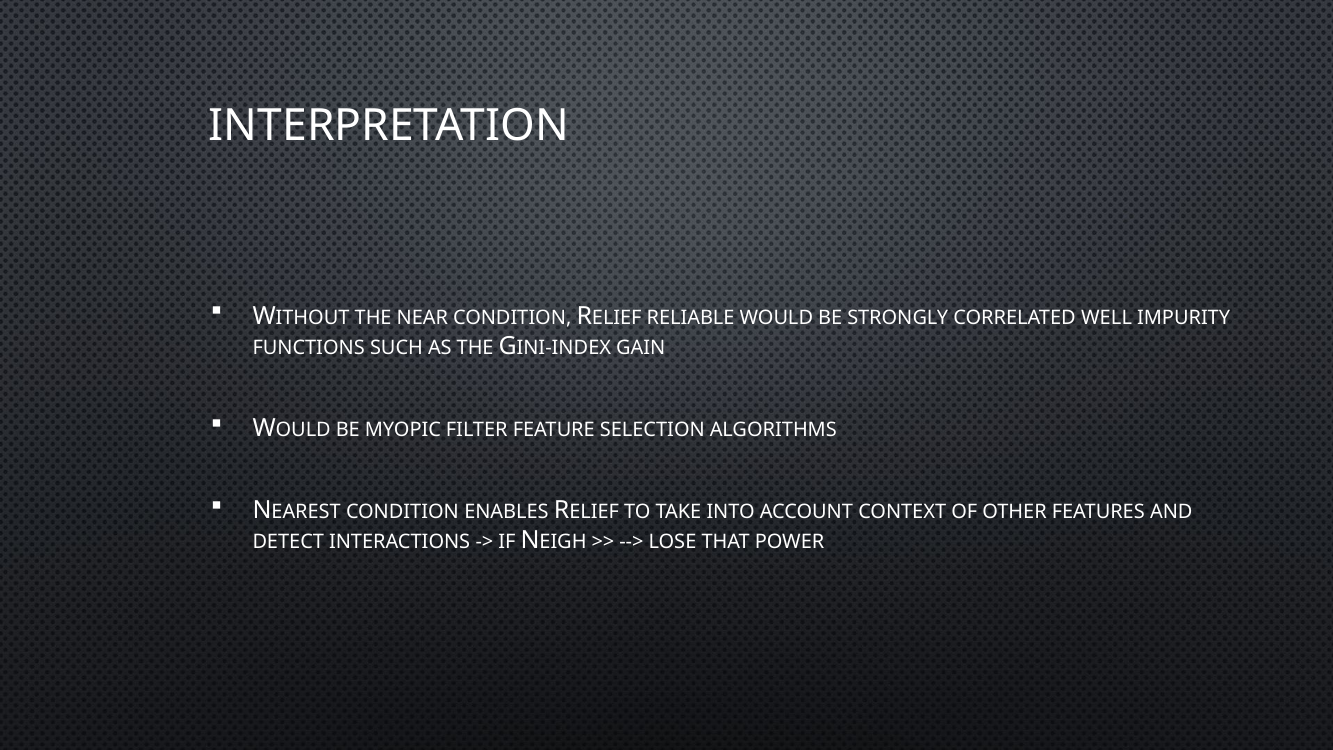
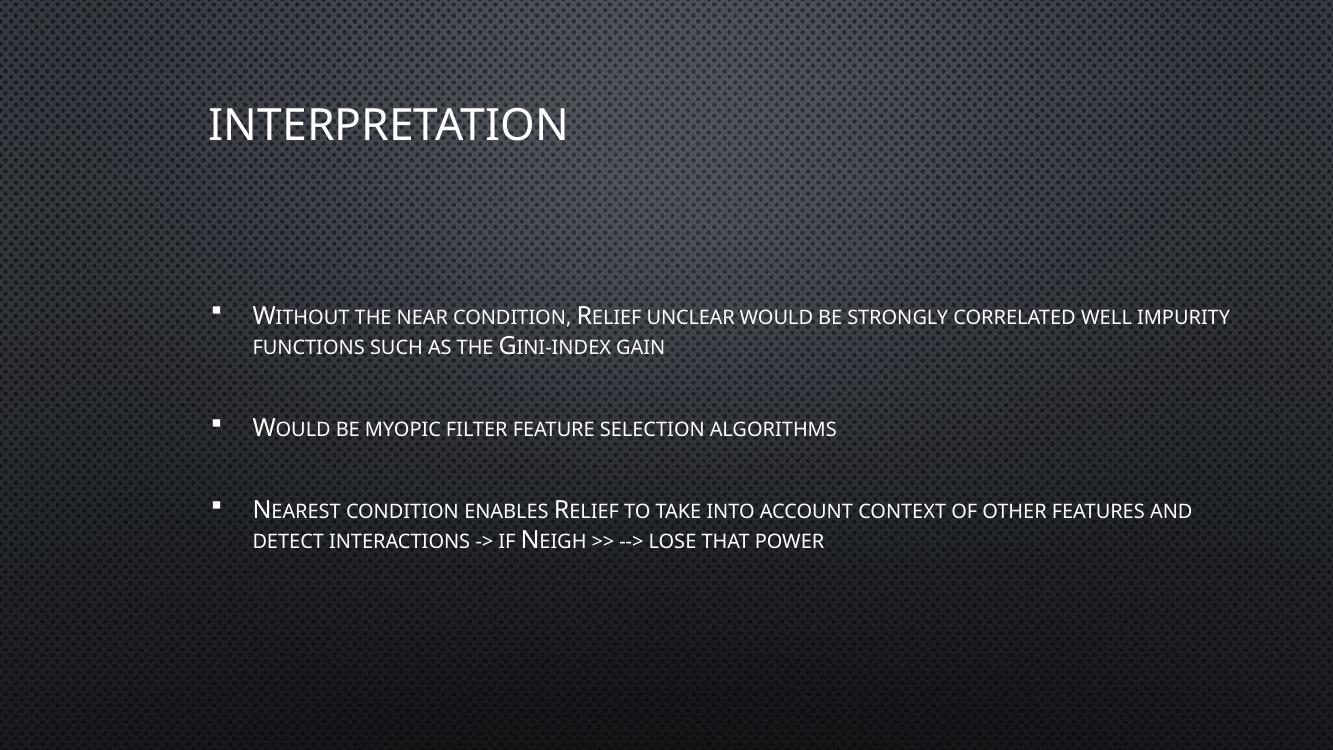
RELIABLE: RELIABLE -> UNCLEAR (691, 317)
